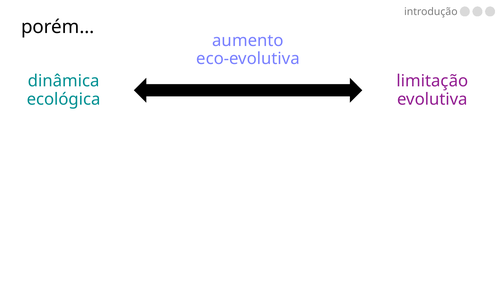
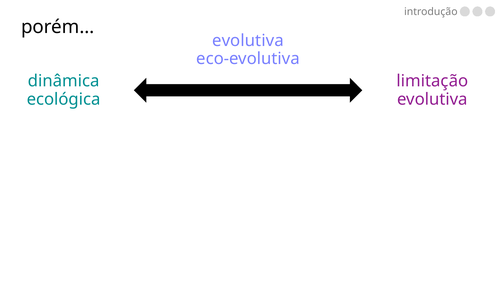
aumento: aumento -> evolutiva (248, 41)
